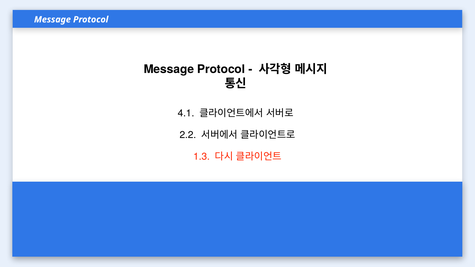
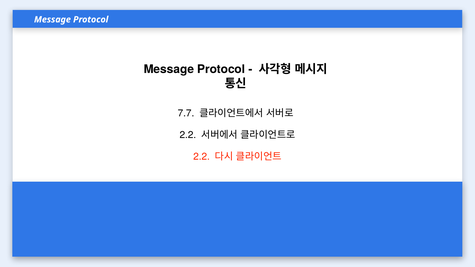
4.1: 4.1 -> 7.7 (186, 113)
1.3: 1.3 -> 2.2 (202, 157)
